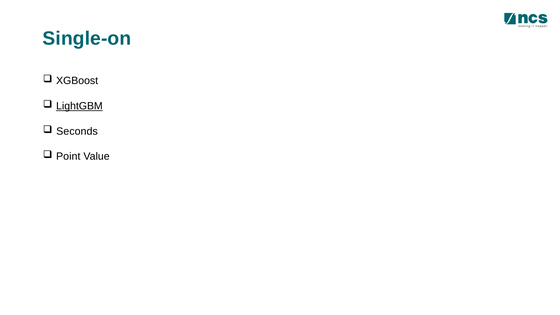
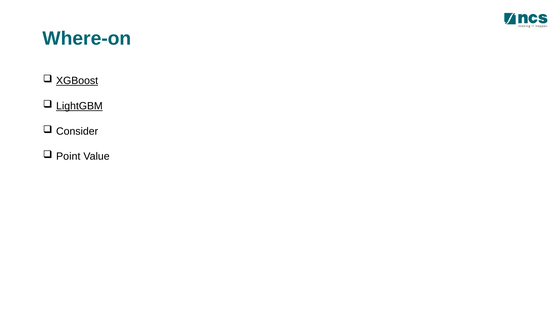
Single-on: Single-on -> Where-on (87, 38)
XGBoost underline: none -> present (77, 81)
Seconds: Seconds -> Consider (77, 131)
